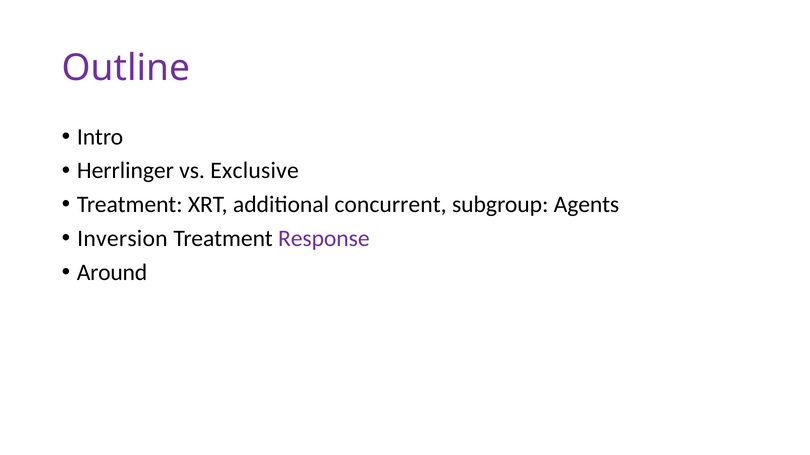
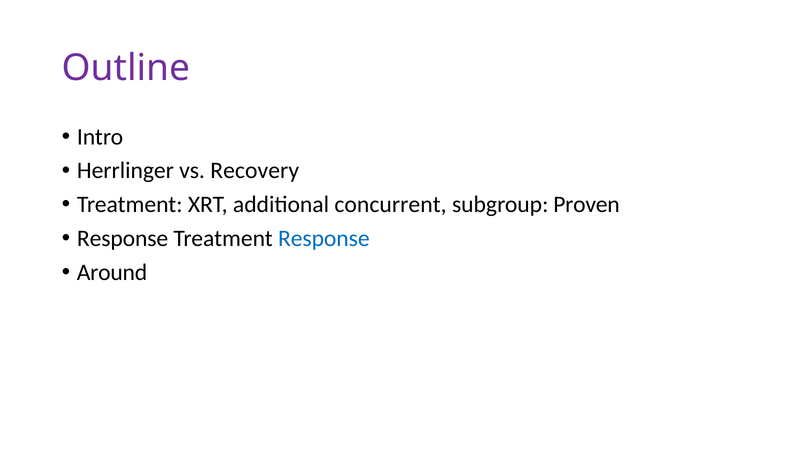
Exclusive: Exclusive -> Recovery (255, 171)
Agents: Agents -> Proven (587, 205)
Inversion: Inversion -> Response (123, 239)
Response colour: purple -> blue (324, 239)
